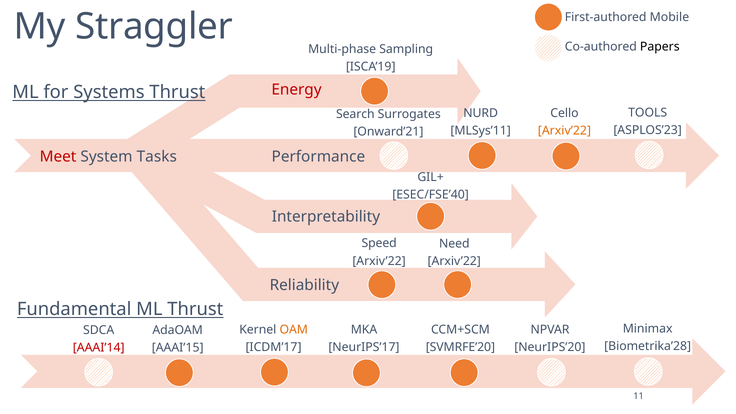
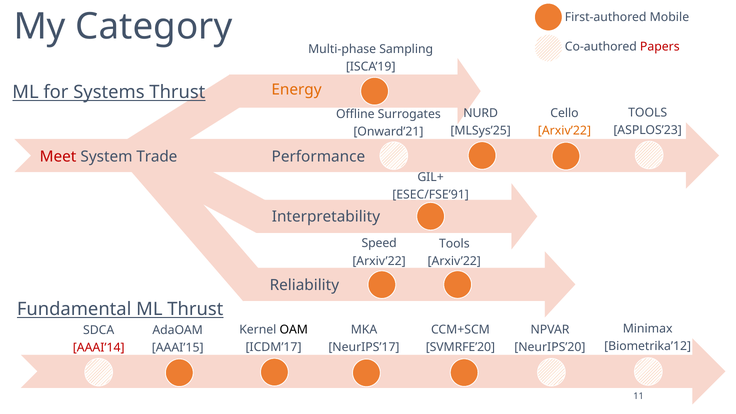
Straggler: Straggler -> Category (154, 27)
Papers colour: black -> red (660, 47)
Energy colour: red -> orange (297, 90)
Search: Search -> Offline (355, 114)
MLSys’11: MLSys’11 -> MLSys’25 (481, 131)
Tasks: Tasks -> Trade (157, 157)
ESEC/FSE’40: ESEC/FSE’40 -> ESEC/FSE’91 (431, 195)
Need: Need -> Tools (454, 244)
OAM colour: orange -> black (294, 330)
Biometrika’28: Biometrika’28 -> Biometrika’12 (648, 346)
